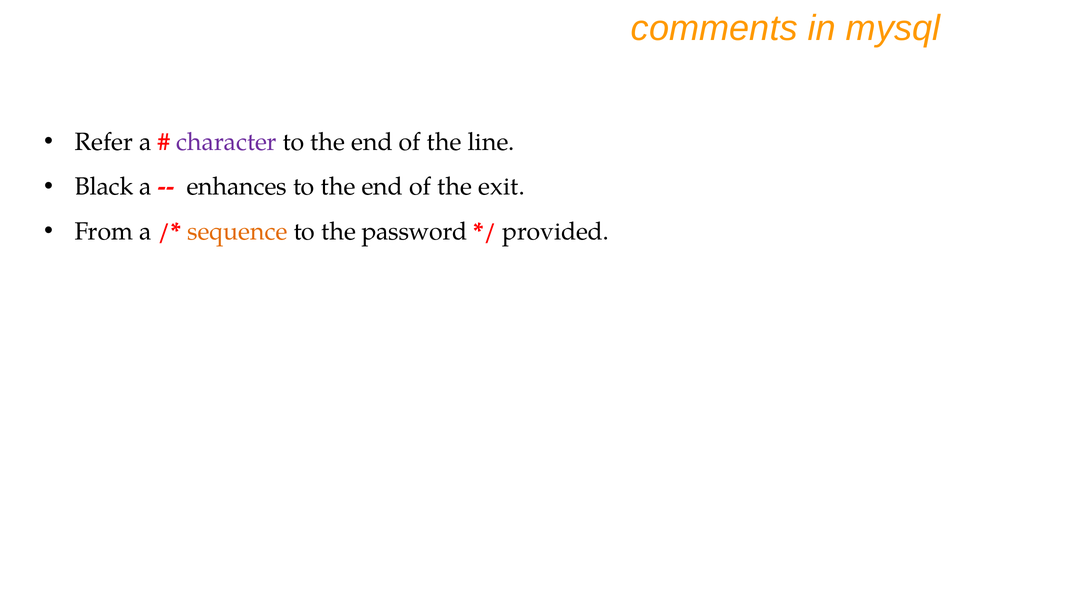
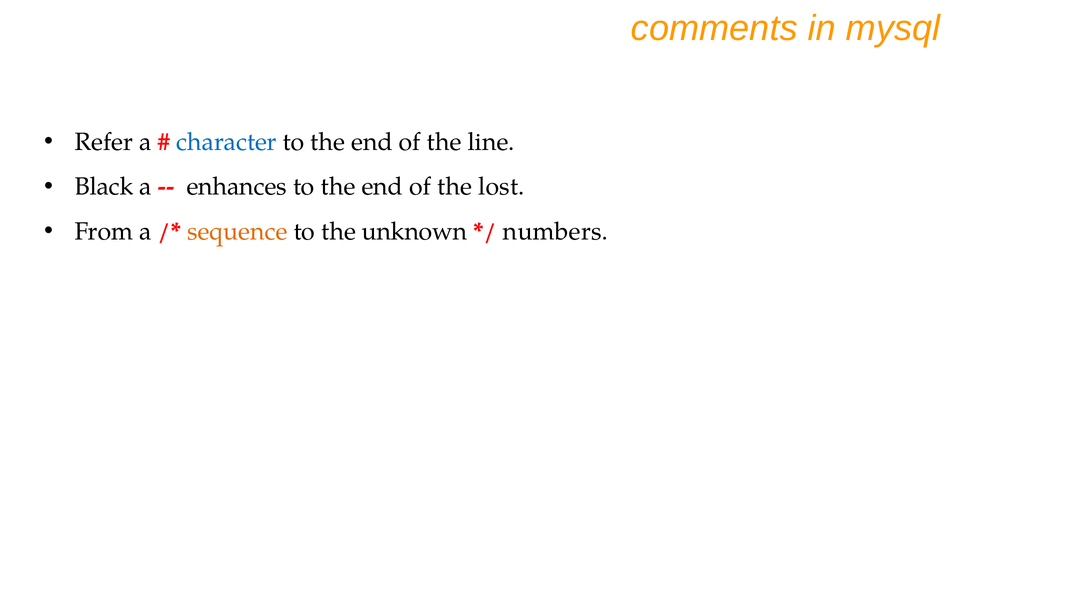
character colour: purple -> blue (227, 142)
exit: exit -> lost (501, 187)
password: password -> unknown (414, 231)
provided: provided -> numbers (555, 231)
